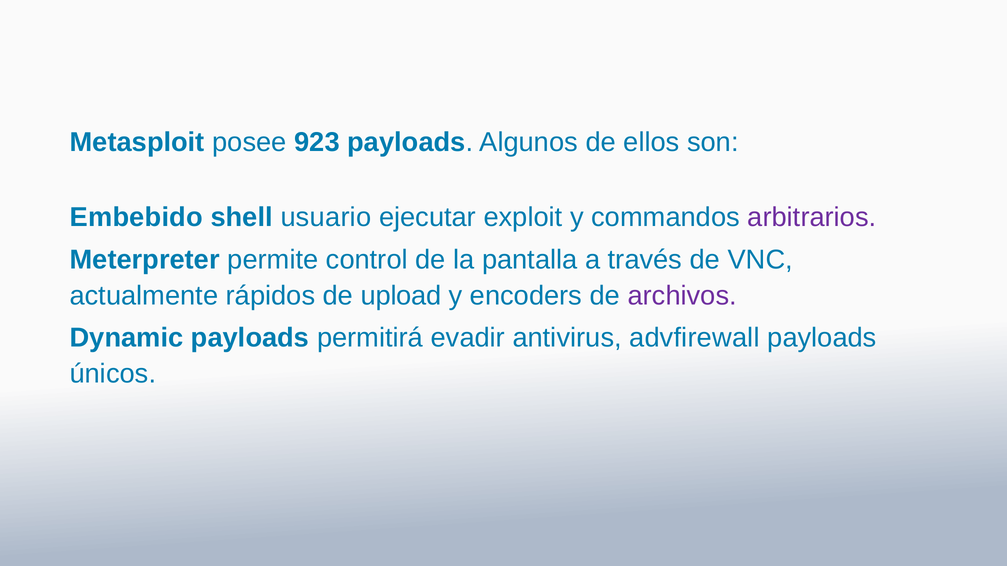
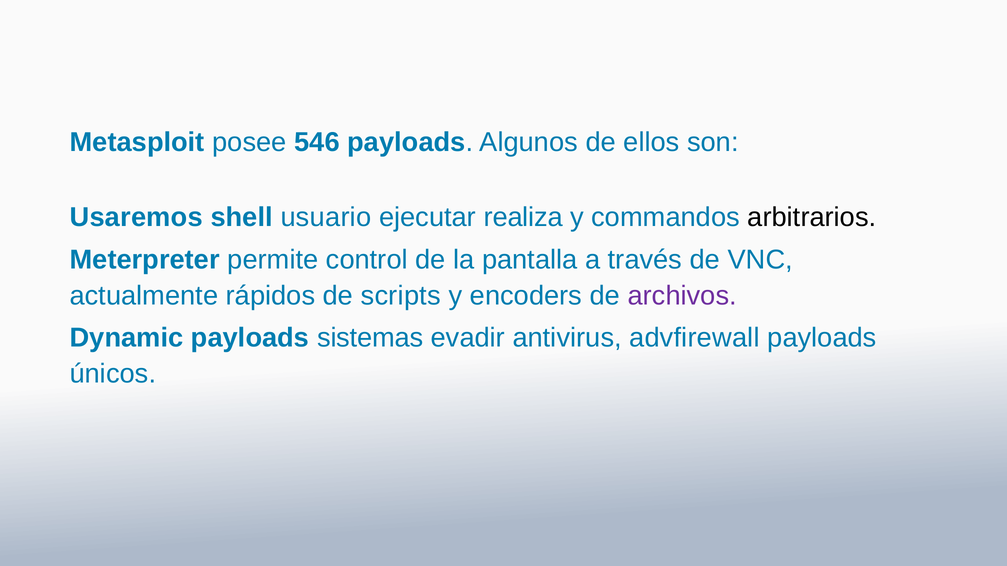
923: 923 -> 546 (317, 143)
Embebido: Embebido -> Usaremos (136, 218)
exploit: exploit -> realiza (523, 218)
arbitrarios colour: purple -> black (812, 218)
upload: upload -> scripts (401, 296)
permitirá: permitirá -> sistemas (370, 338)
